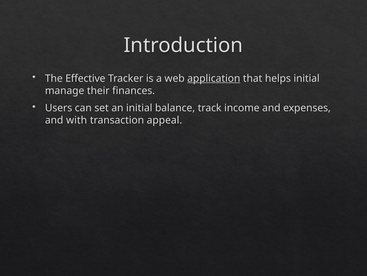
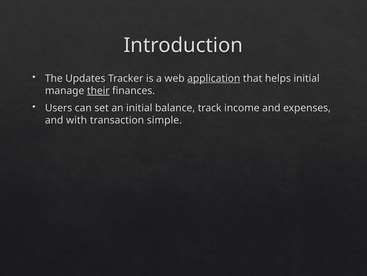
Effective: Effective -> Updates (85, 78)
their underline: none -> present (98, 90)
appeal: appeal -> simple (164, 120)
